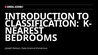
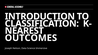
BEDROOMS: BEDROOMS -> OUTCOMES (31, 38)
